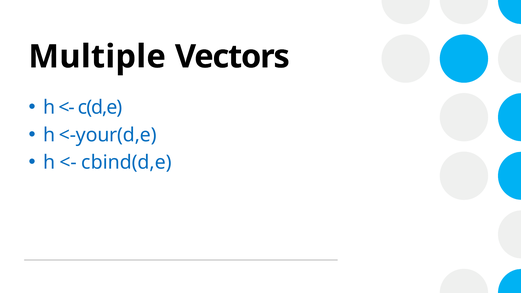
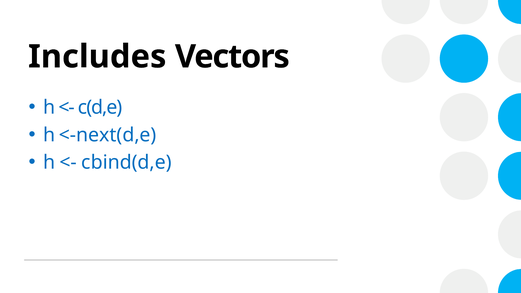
Multiple: Multiple -> Includes (97, 57)
<-your(d,e: <-your(d,e -> <-next(d,e (108, 135)
